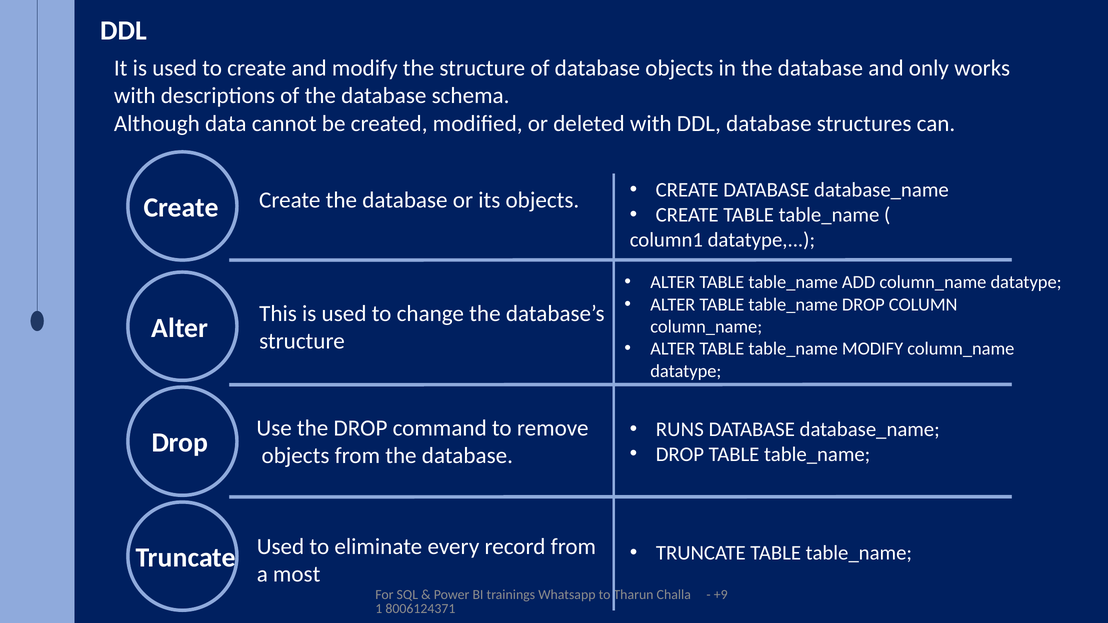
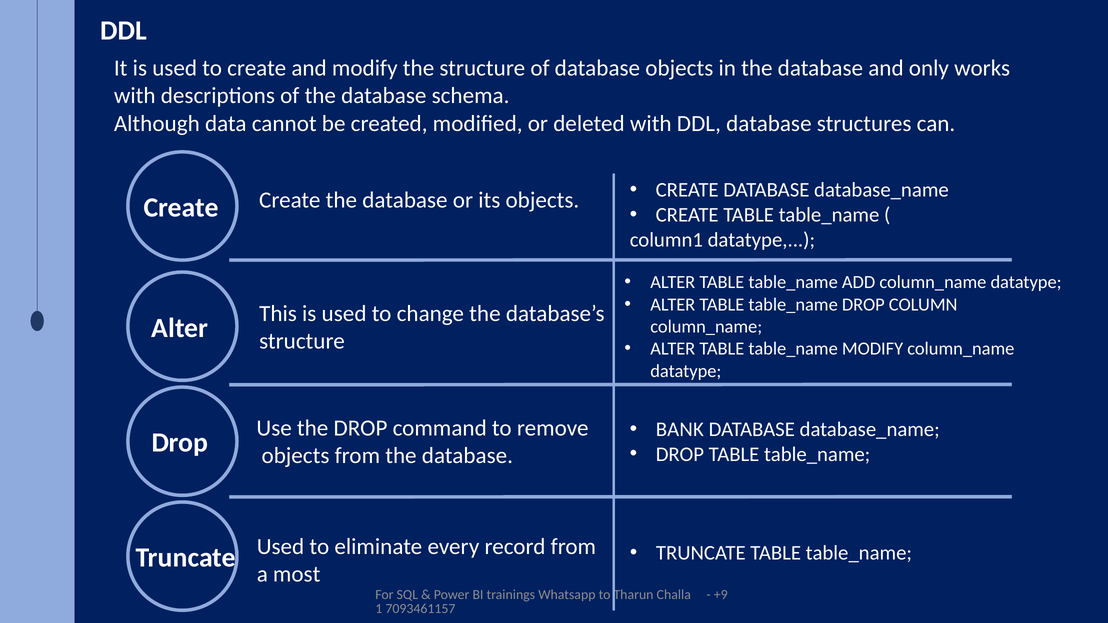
RUNS: RUNS -> BANK (680, 429)
8006124371: 8006124371 -> 7093461157 (420, 609)
